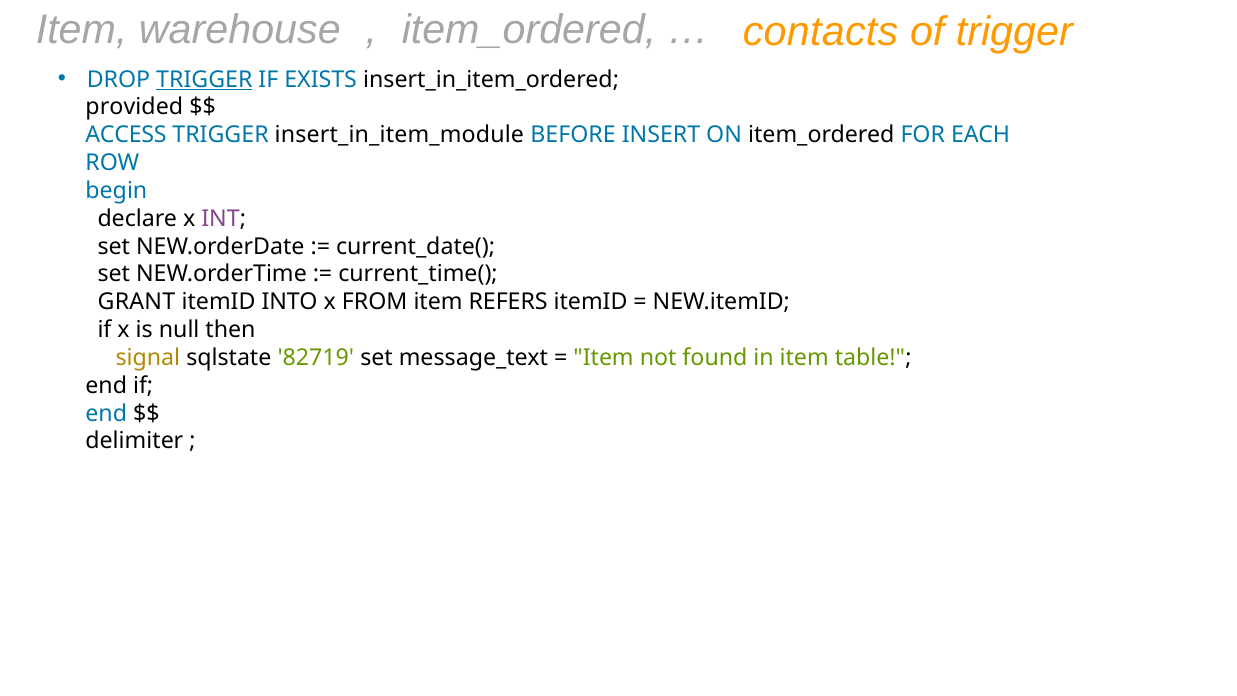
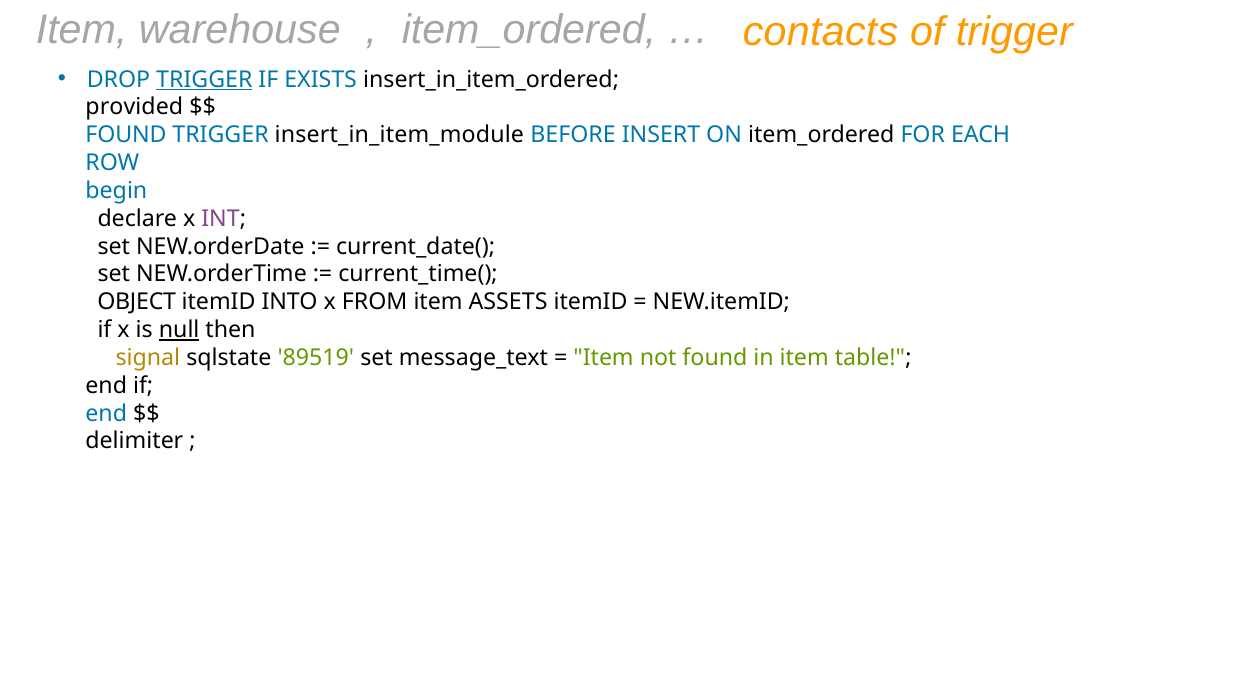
ACCESS: ACCESS -> FOUND (126, 135)
GRANT: GRANT -> OBJECT (137, 302)
REFERS: REFERS -> ASSETS (508, 302)
null underline: none -> present (179, 330)
82719: 82719 -> 89519 (316, 358)
